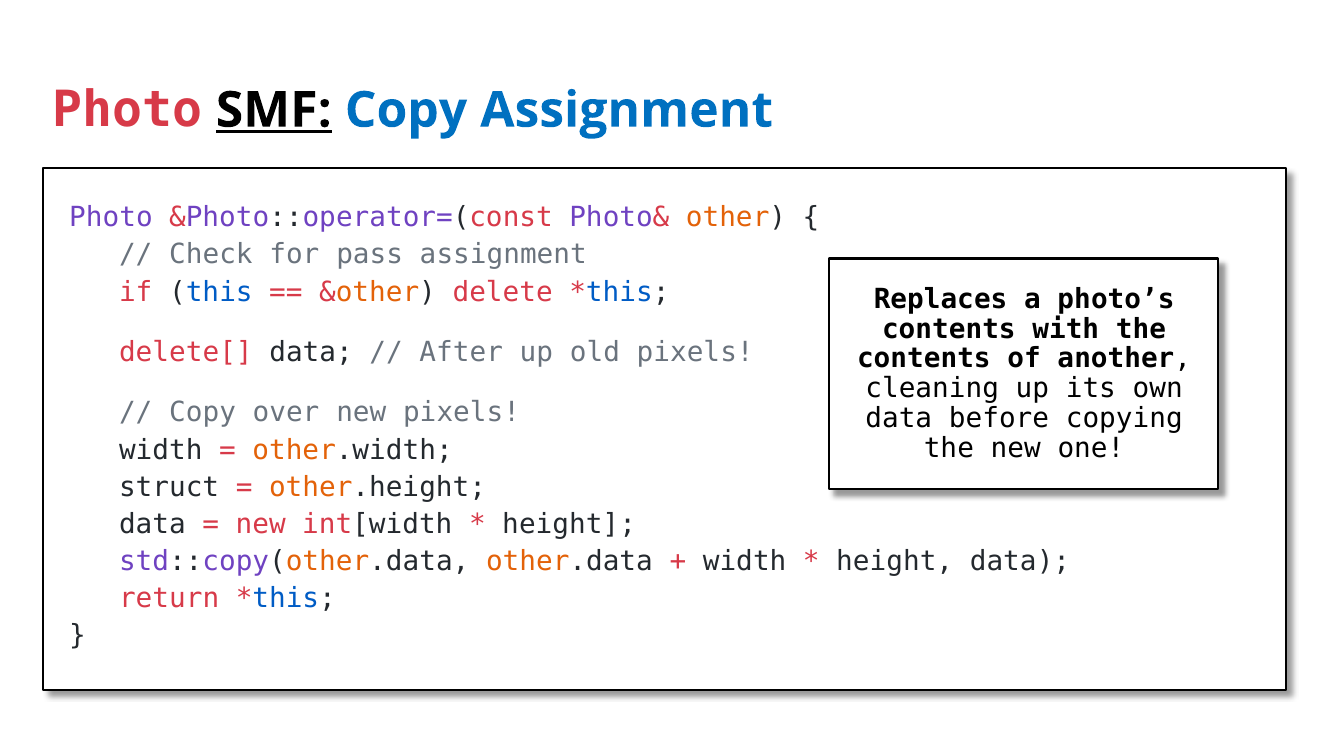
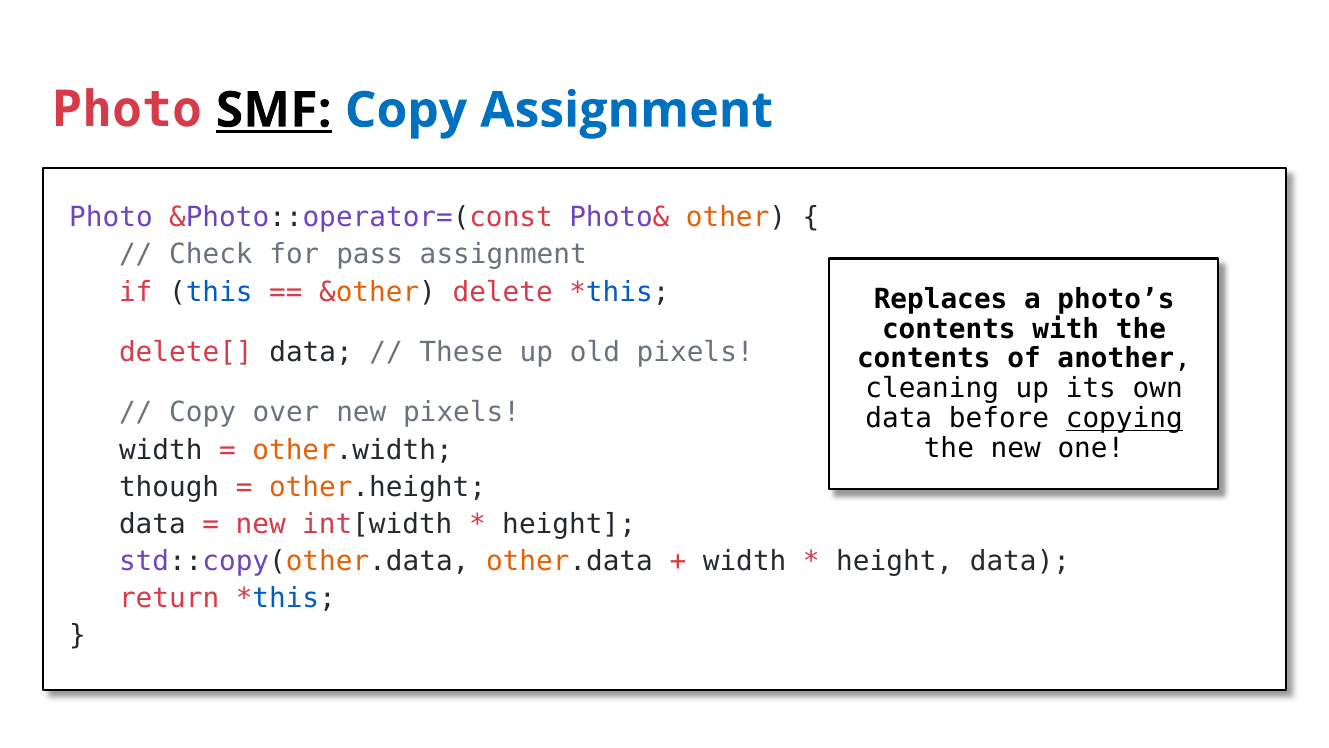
After: After -> These (461, 352)
copying underline: none -> present (1124, 418)
struct: struct -> though (169, 487)
